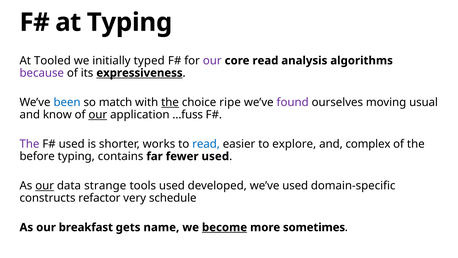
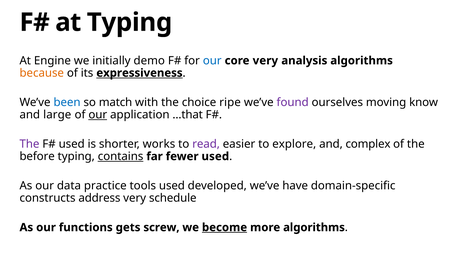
Tooled: Tooled -> Engine (52, 61)
typed: typed -> demo (149, 61)
our colour: purple -> blue (212, 61)
core read: read -> very (265, 61)
because colour: purple -> orange (42, 73)
the underline: present -> none (170, 102)
usual: usual -> know (424, 102)
know: know -> large (57, 115)
…fuss: …fuss -> …that (188, 115)
read colour: blue -> purple (206, 144)
contains underline: none -> present (121, 156)
our underline: present -> none (45, 186)
strange: strange -> practice (105, 186)
we’ve used: used -> have (295, 186)
refactor: refactor -> address (99, 198)
breakfast: breakfast -> functions (86, 227)
name: name -> screw (161, 227)
more sometimes: sometimes -> algorithms (314, 227)
